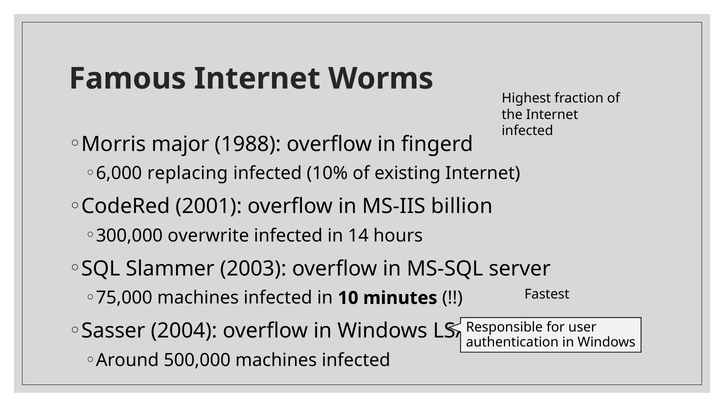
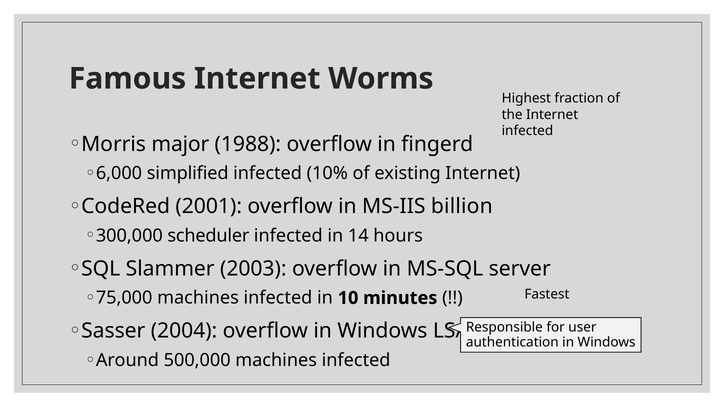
replacing: replacing -> simplified (188, 174)
overwrite: overwrite -> scheduler (208, 236)
